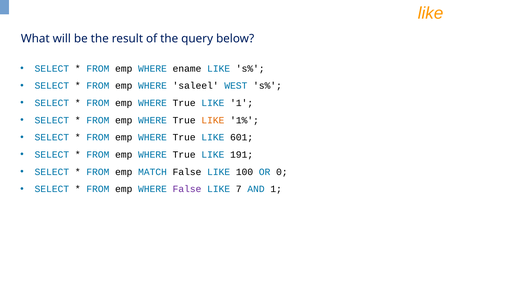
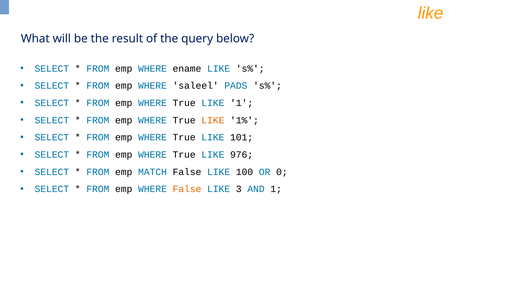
WEST: WEST -> PADS (236, 86)
601: 601 -> 101 (242, 138)
191: 191 -> 976 (242, 155)
False colour: purple -> orange (187, 189)
7: 7 -> 3 (239, 189)
